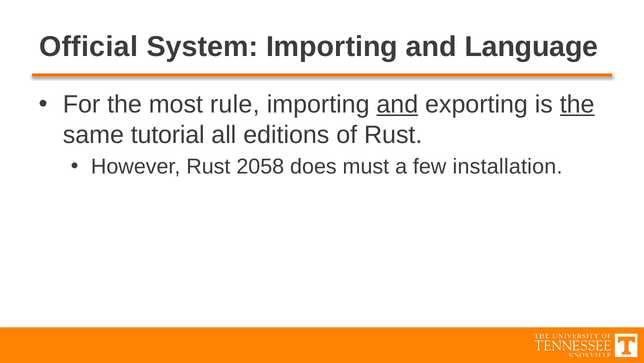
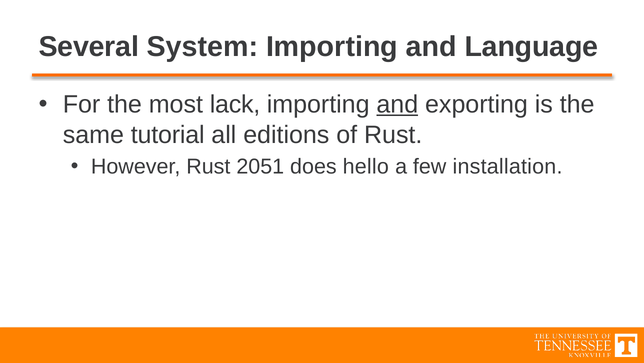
Official: Official -> Several (89, 47)
rule: rule -> lack (235, 104)
the underline: present -> none (577, 104)
2058: 2058 -> 2051 (260, 166)
must: must -> hello (366, 166)
